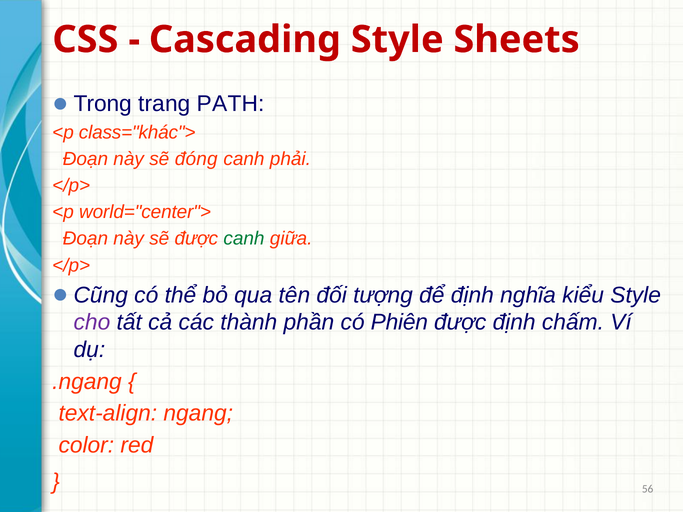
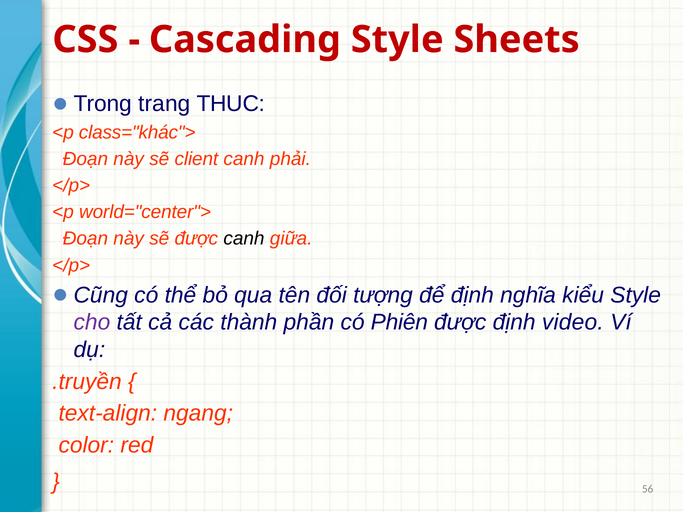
PATH: PATH -> THUC (231, 104)
đóng: đóng -> client (196, 159)
canh colour: green -> black (244, 239)
chấm: chấm -> video (573, 323)
.ngang: .ngang -> .truyền (87, 382)
